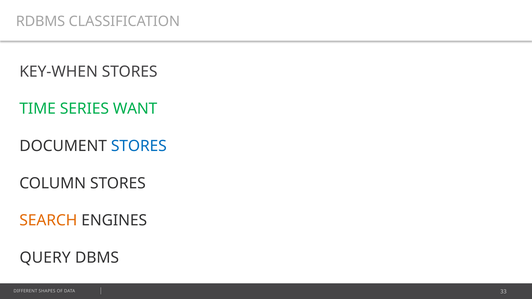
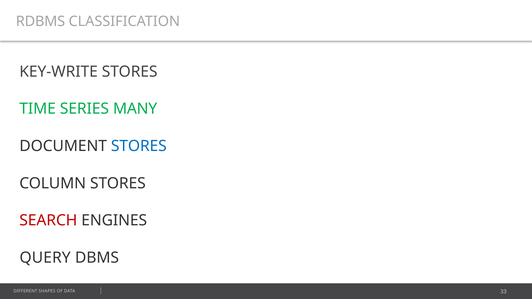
KEY-WHEN: KEY-WHEN -> KEY-WRITE (59, 72)
WANT: WANT -> MANY (135, 109)
SEARCH colour: orange -> red (48, 221)
